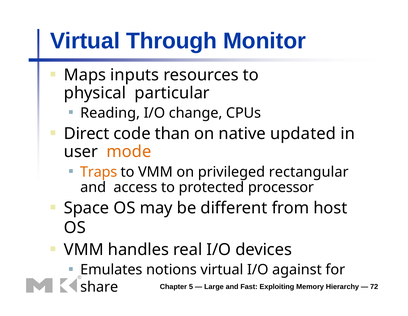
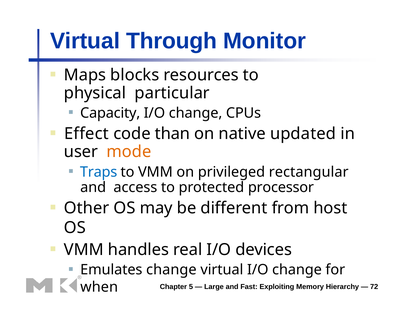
inputs: inputs -> blocks (135, 75)
Reading: Reading -> Capacity (110, 113)
Direct: Direct -> Effect (86, 134)
Traps colour: orange -> blue (99, 172)
Space: Space -> Other (87, 207)
Emulates notions: notions -> change (171, 269)
virtual I/O against: against -> change (297, 269)
share: share -> when (99, 287)
